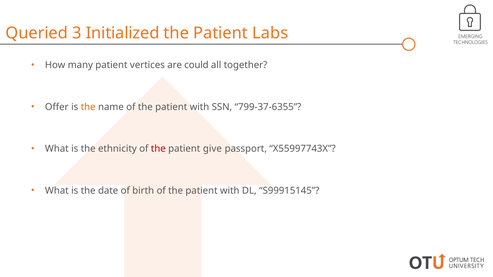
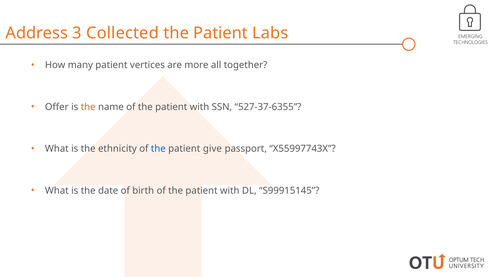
Queried: Queried -> Address (37, 33)
Initialized: Initialized -> Collected (123, 33)
could: could -> more (196, 65)
799-37-6355: 799-37-6355 -> 527-37-6355 (268, 107)
the colour: red -> blue (158, 149)
